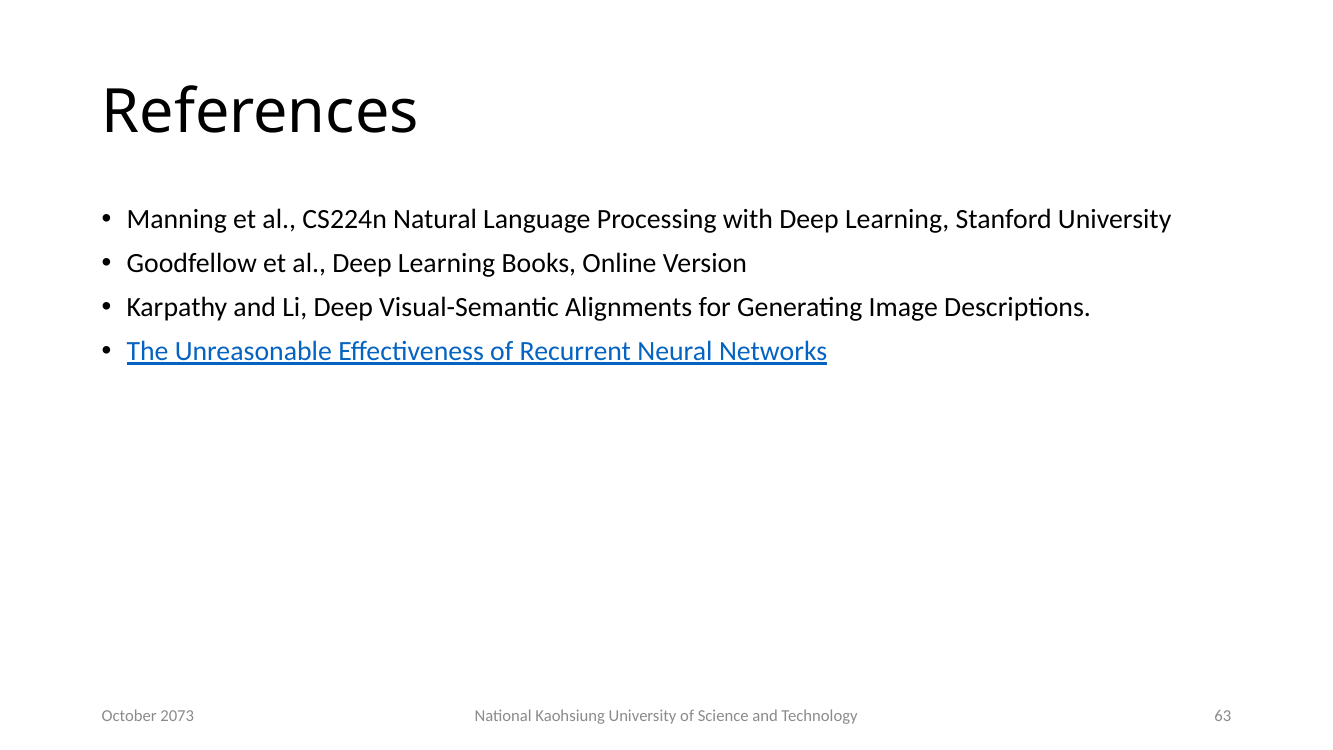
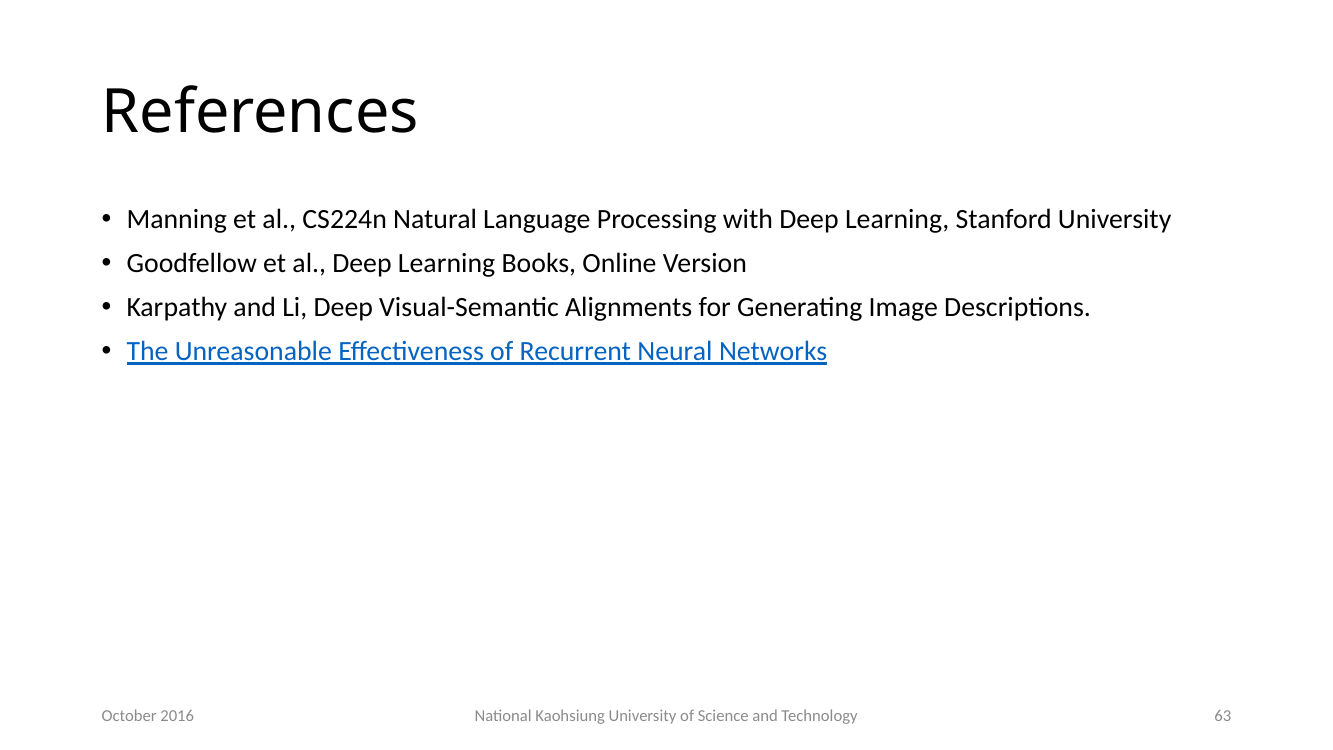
2073: 2073 -> 2016 (177, 716)
